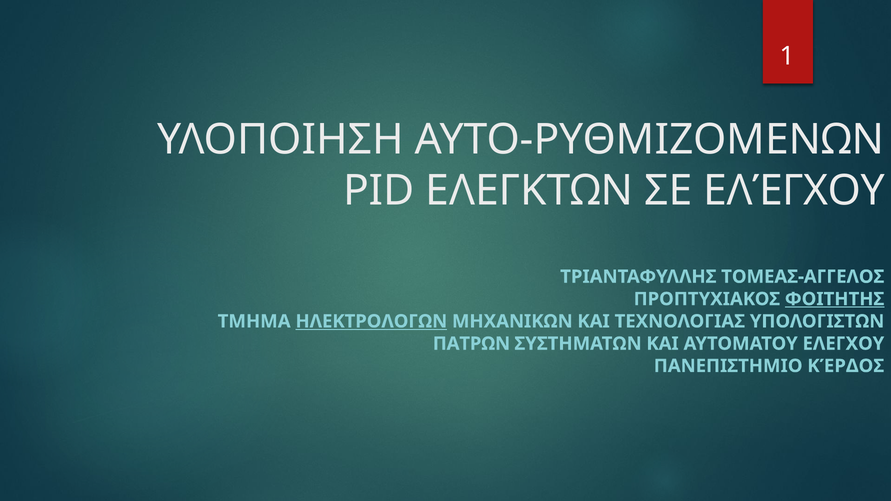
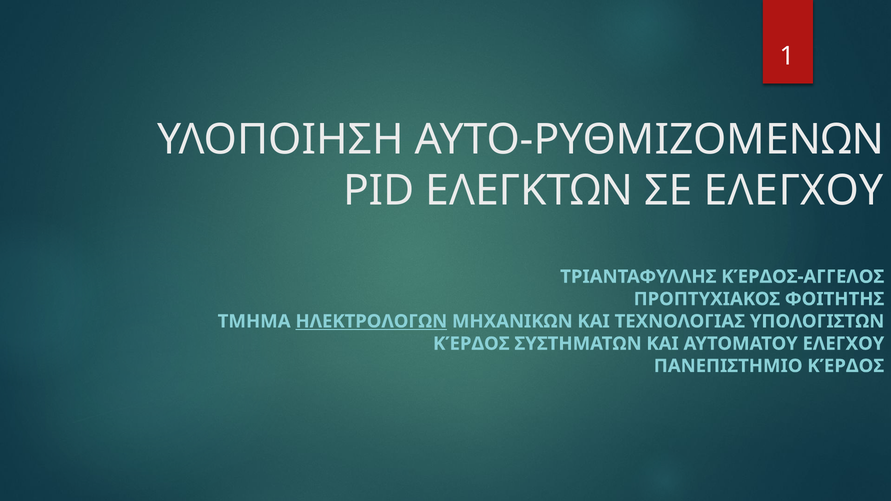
ΣΕ ΕΛΈΓΧΟΥ: ΕΛΈΓΧΟΥ -> ΕΛΕΓΧΟΥ (794, 191)
ΤΟΜΕΑΣ-ΑΓΓΕΛΟΣ: ΤΟΜΕΑΣ-ΑΓΓΕΛΟΣ -> ΚΈΡΔΟΣ-ΑΓΓΕΛΟΣ (803, 277)
ΦΟΙΤΗΤΗΣ underline: present -> none (835, 299)
ΠΑΤΡΩΝ: ΠΑΤΡΩΝ -> ΚΈΡΔΟΣ (471, 344)
